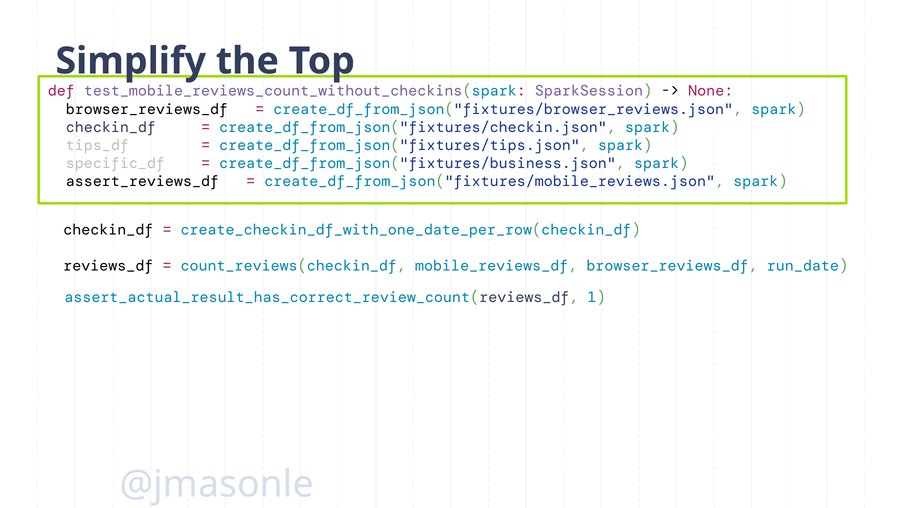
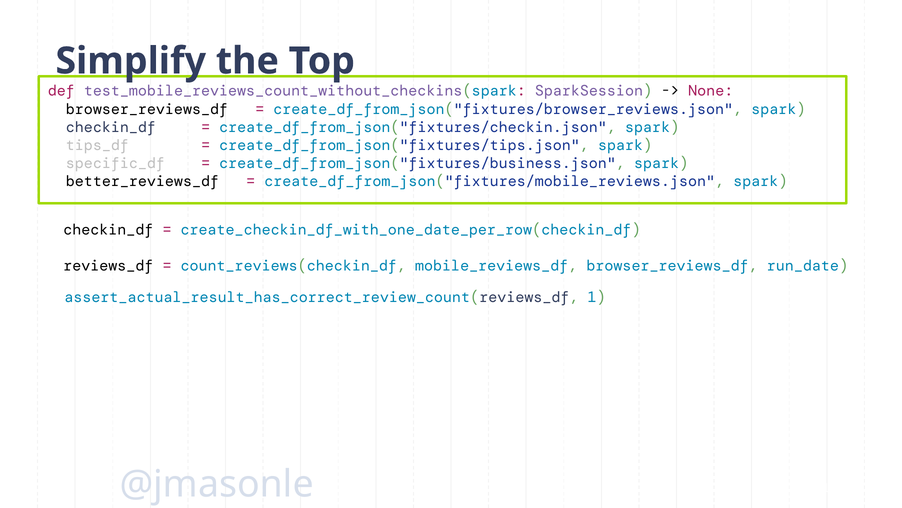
assert_reviews_df: assert_reviews_df -> better_reviews_df (142, 181)
